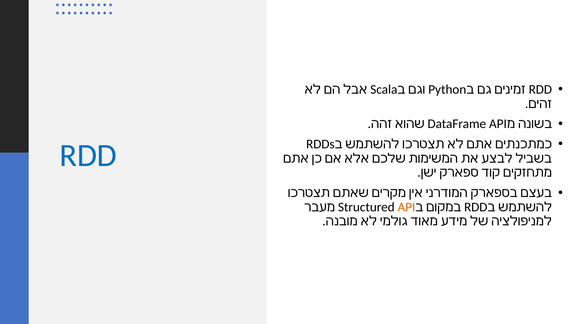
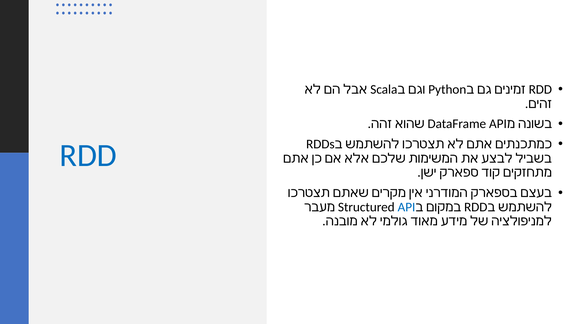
API colour: orange -> blue (407, 207)
